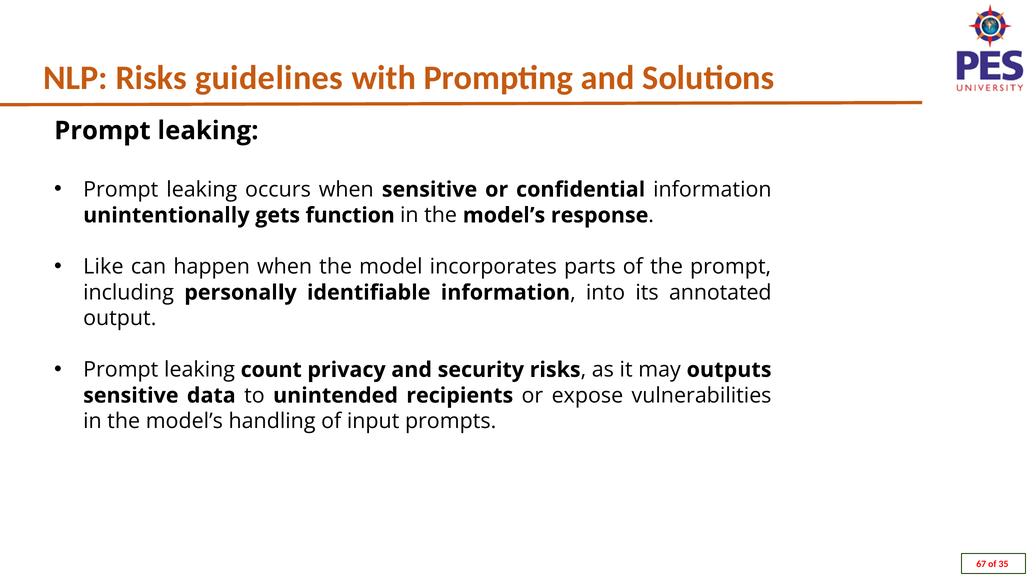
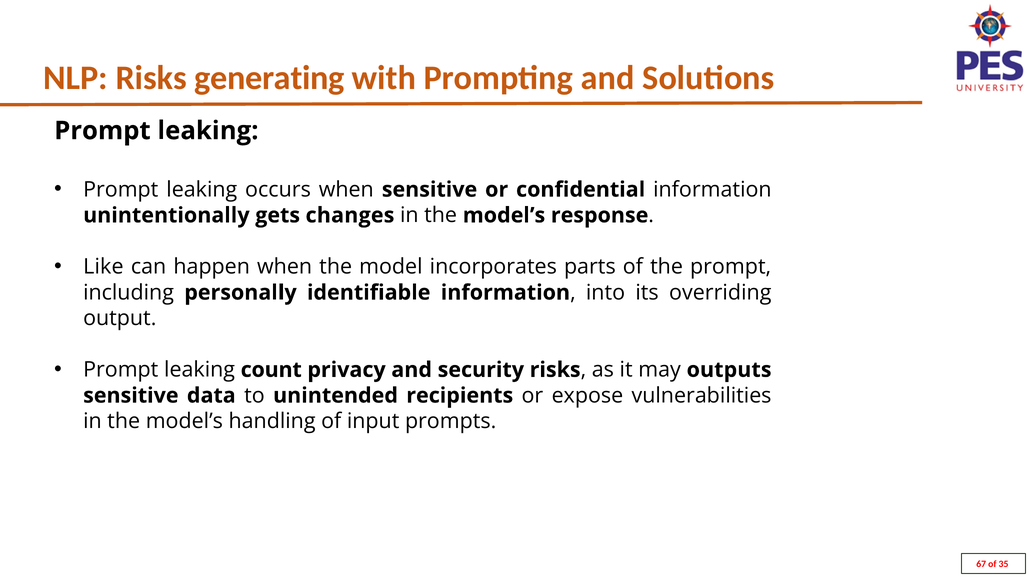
guidelines: guidelines -> generating (269, 78)
function: function -> changes (350, 215)
annotated: annotated -> overriding (720, 292)
